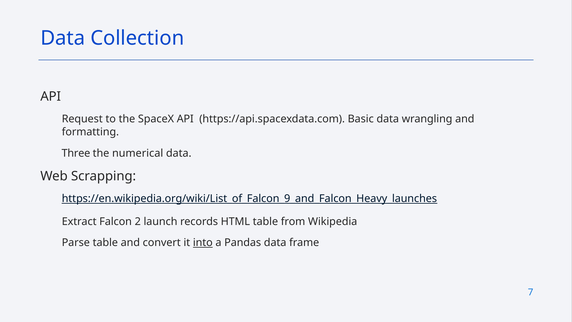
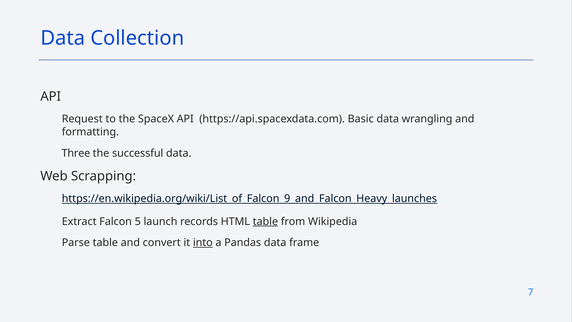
numerical: numerical -> successful (138, 153)
2: 2 -> 5 (138, 221)
table underline: none -> present (265, 221)
